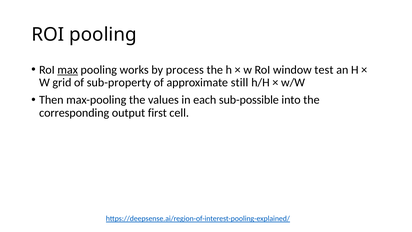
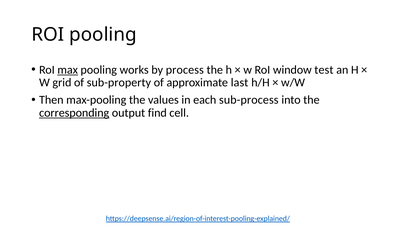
still: still -> last (240, 83)
sub-possible: sub-possible -> sub-process (249, 100)
corresponding underline: none -> present (74, 113)
first: first -> find (157, 113)
